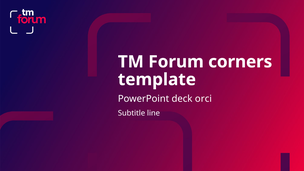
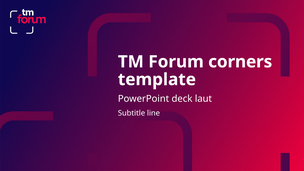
orci: orci -> laut (203, 99)
